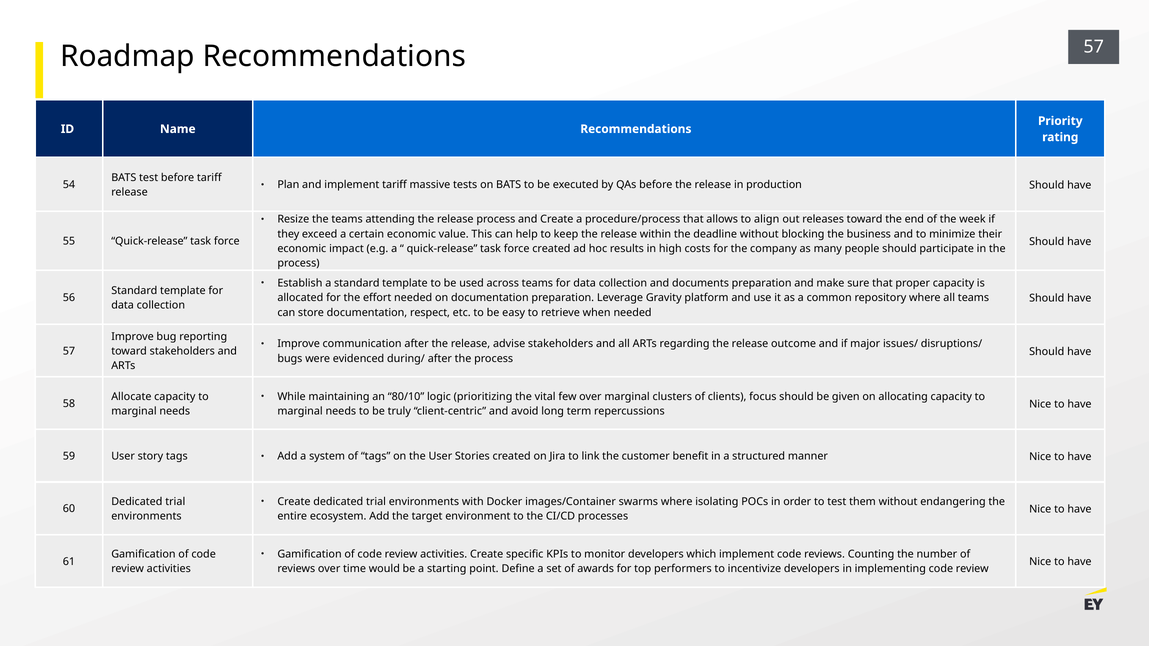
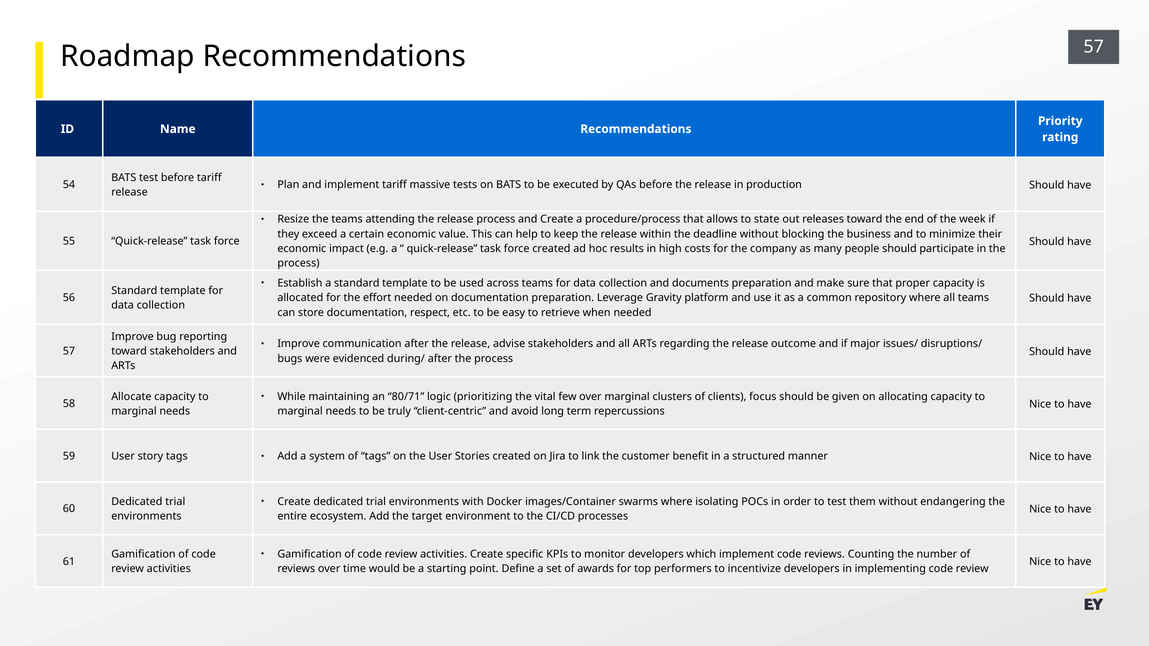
align: align -> state (767, 219)
80/10: 80/10 -> 80/71 (406, 397)
